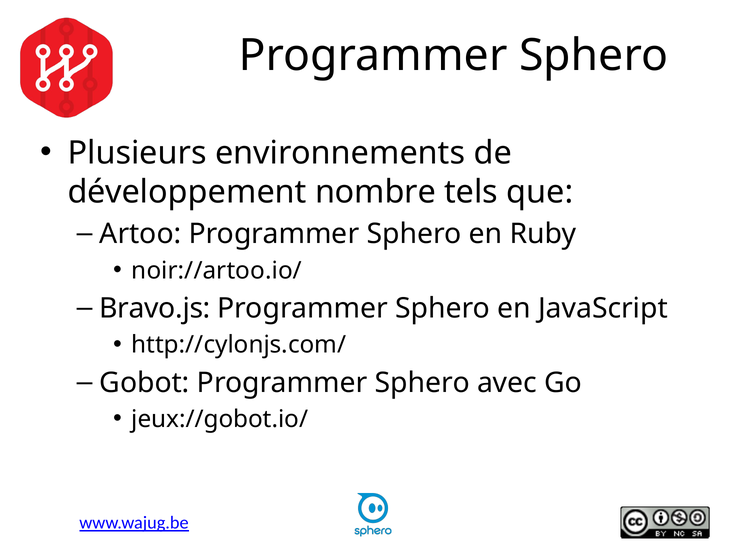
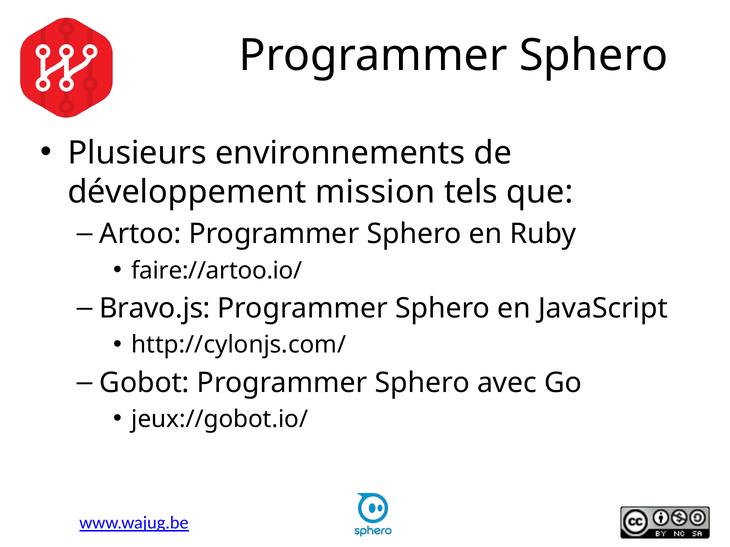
nombre: nombre -> mission (375, 192)
noir://artoo.io/: noir://artoo.io/ -> faire://artoo.io/ (217, 271)
